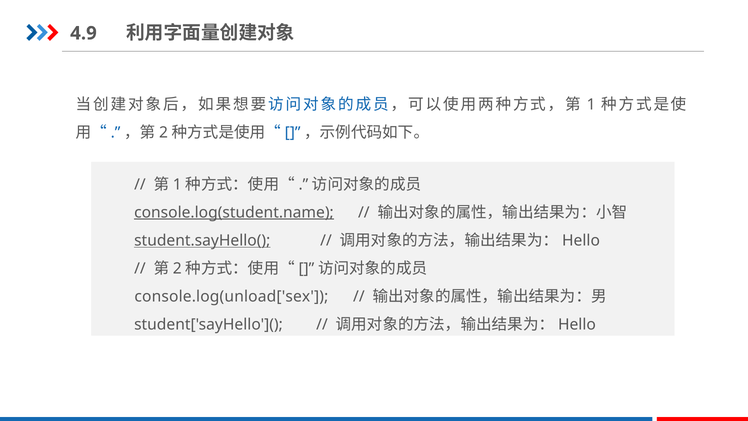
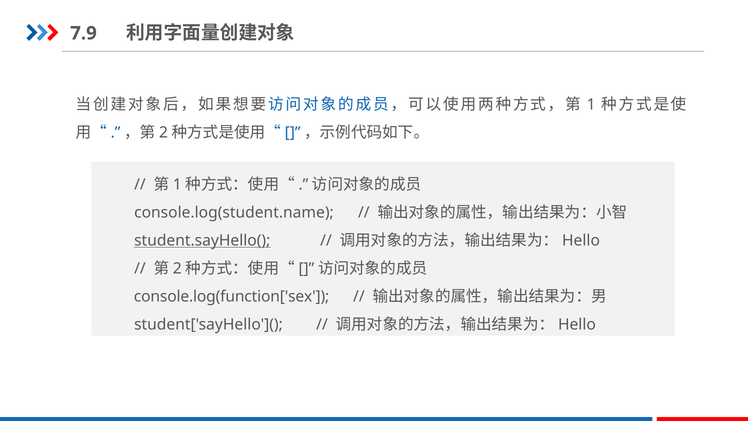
4.9: 4.9 -> 7.9 (83, 33)
console.log(student.name underline: present -> none (234, 212)
console.log(unload['sex: console.log(unload['sex -> console.log(function['sex (232, 297)
